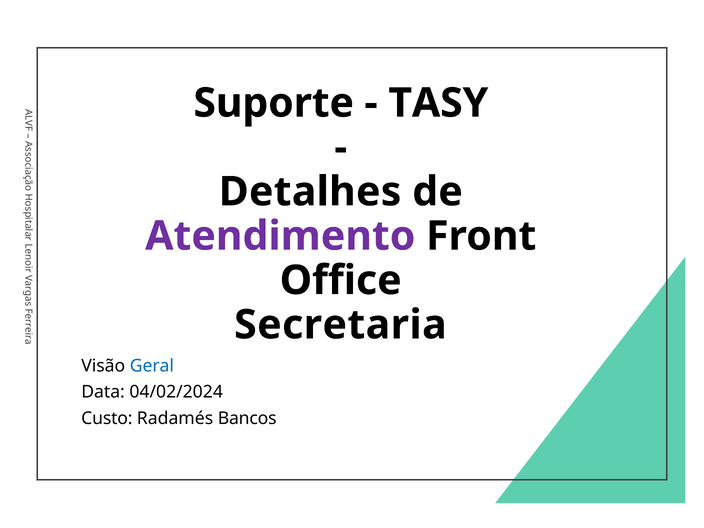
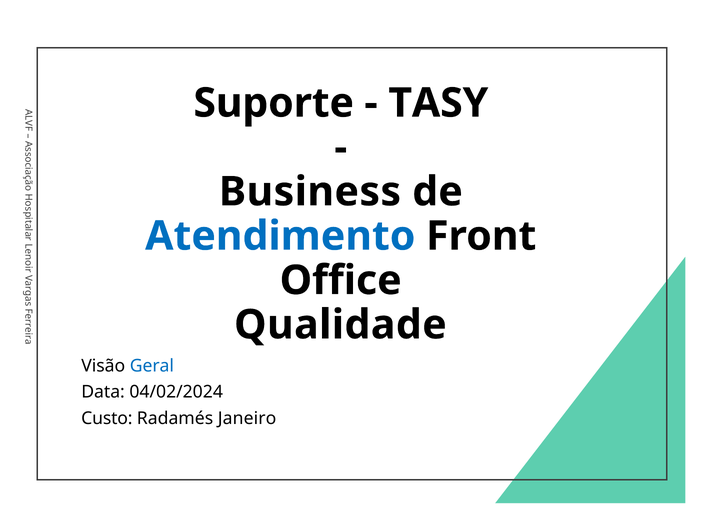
Detalhes: Detalhes -> Business (310, 192)
Atendimento colour: purple -> blue (280, 236)
Secretaria: Secretaria -> Qualidade (340, 325)
Bancos: Bancos -> Janeiro (247, 418)
